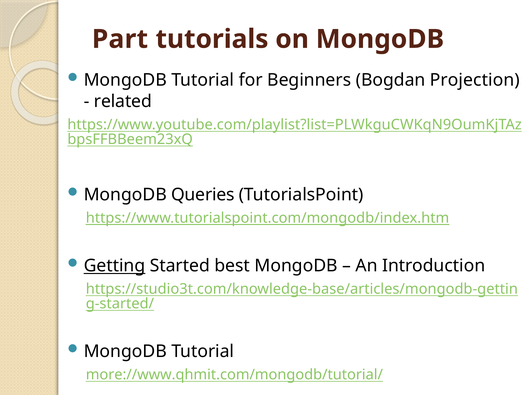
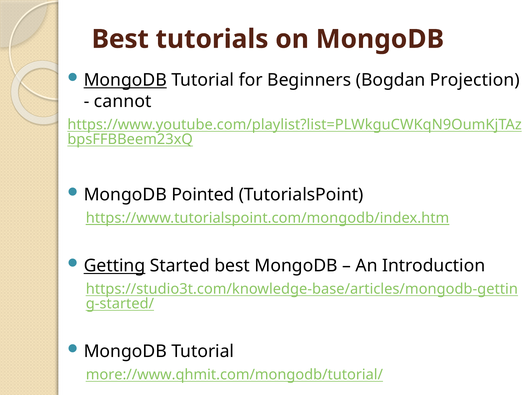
Part: Part -> Best (120, 39)
MongoDB underline: none -> present (125, 80)
related: related -> cannot (123, 101)
Queries: Queries -> Pointed (203, 195)
